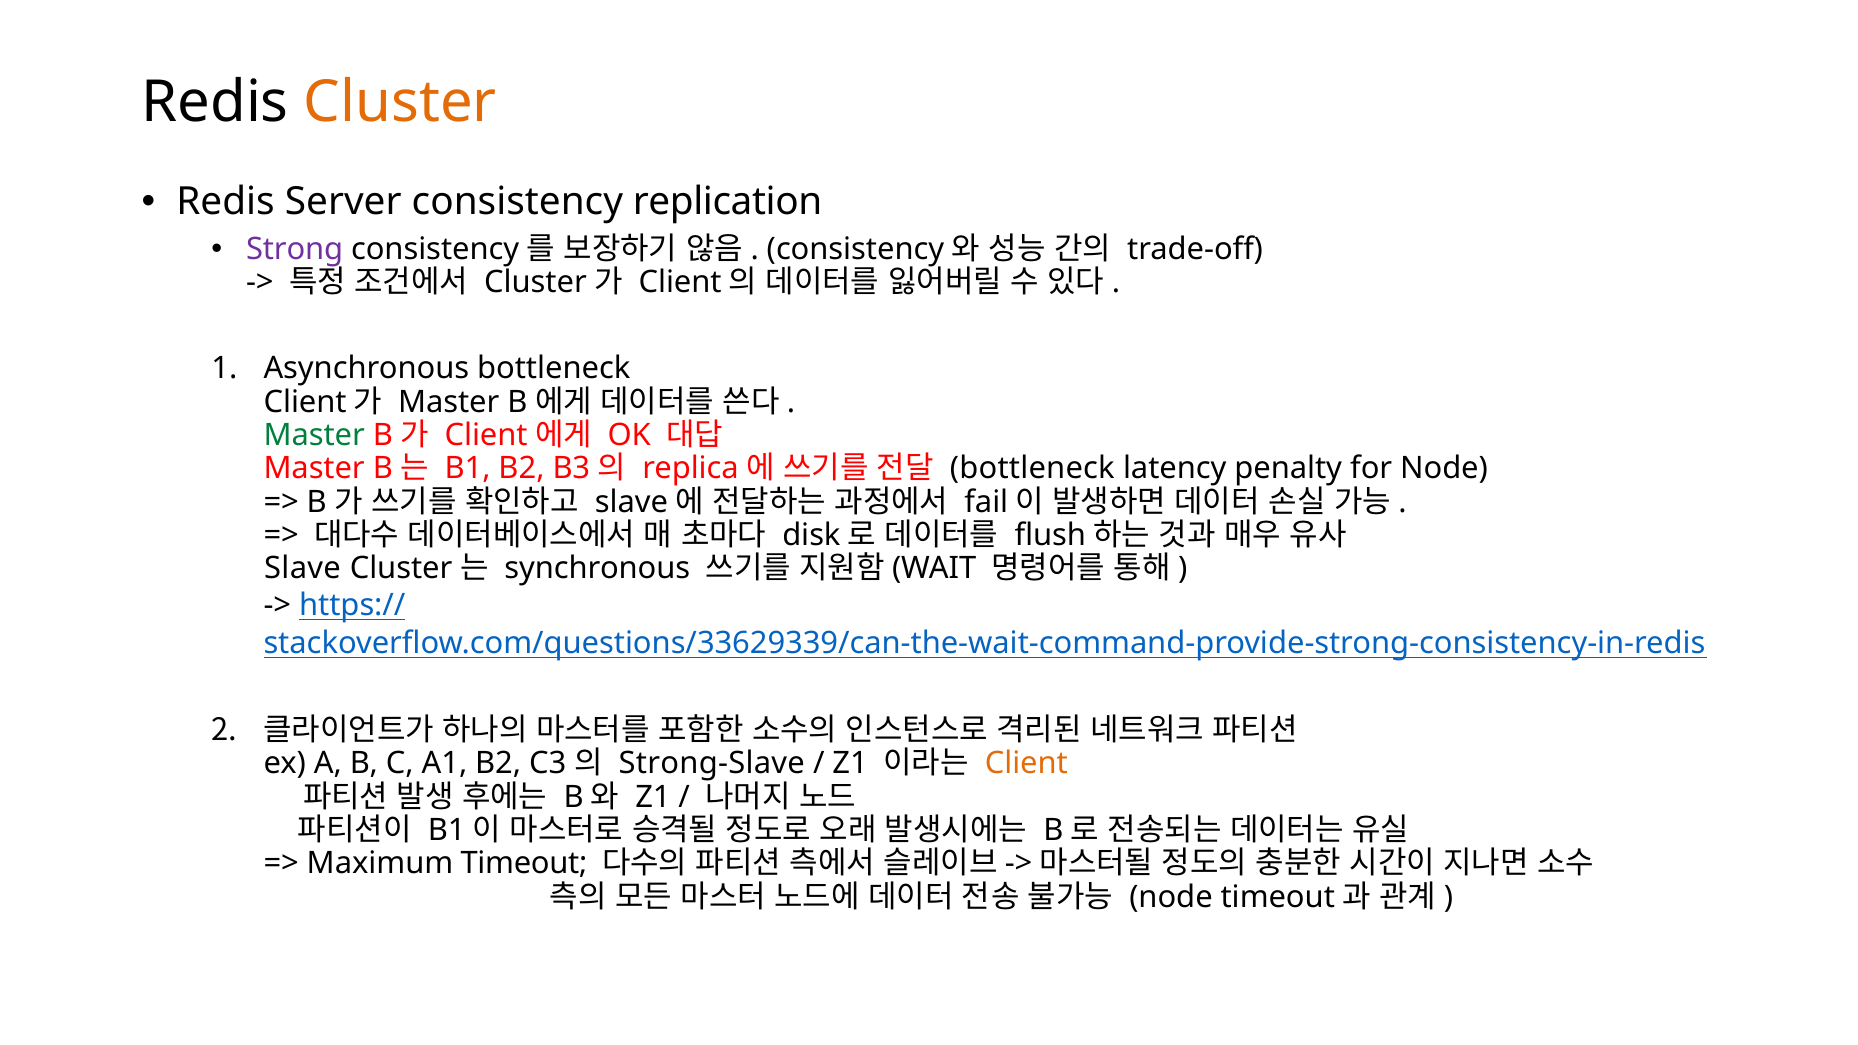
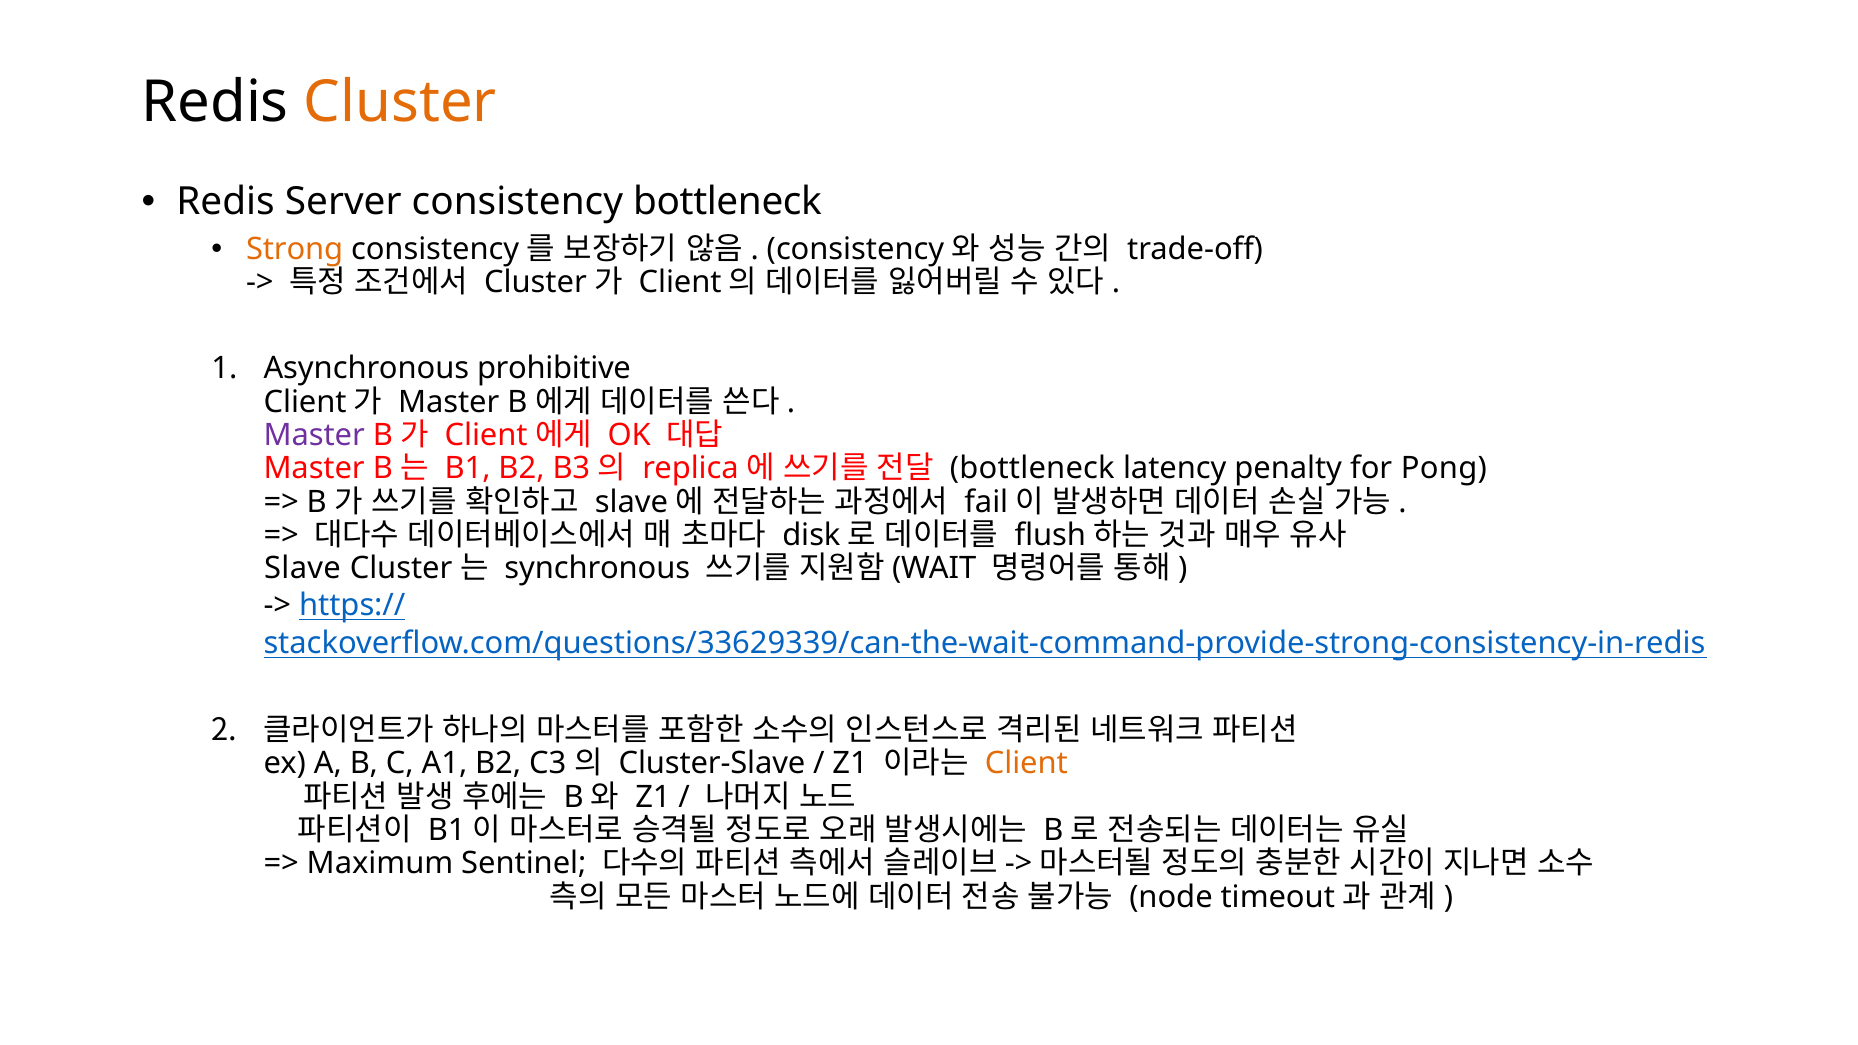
consistency replication: replication -> bottleneck (728, 202)
Strong colour: purple -> orange (295, 249)
Asynchronous bottleneck: bottleneck -> prohibitive (554, 369)
Master colour: green -> purple (314, 435)
for Node: Node -> Pong (1444, 469)
Strong-Slave: Strong-Slave -> Cluster-Slave (712, 764)
Timeout: Timeout -> Sentinel (524, 864)
